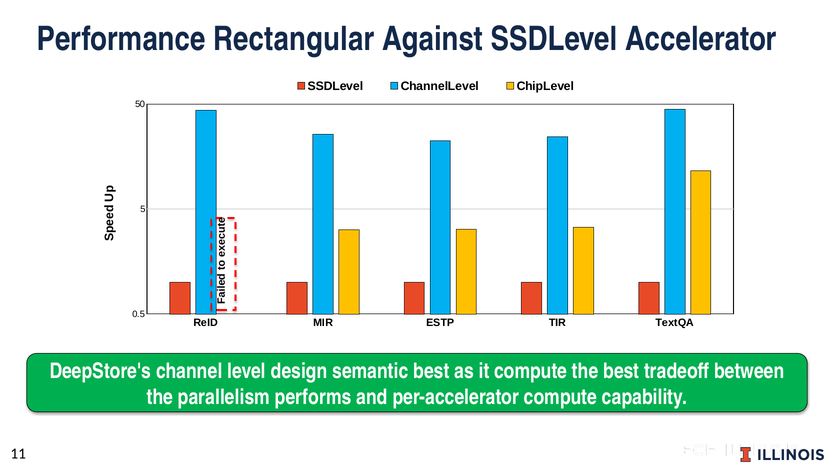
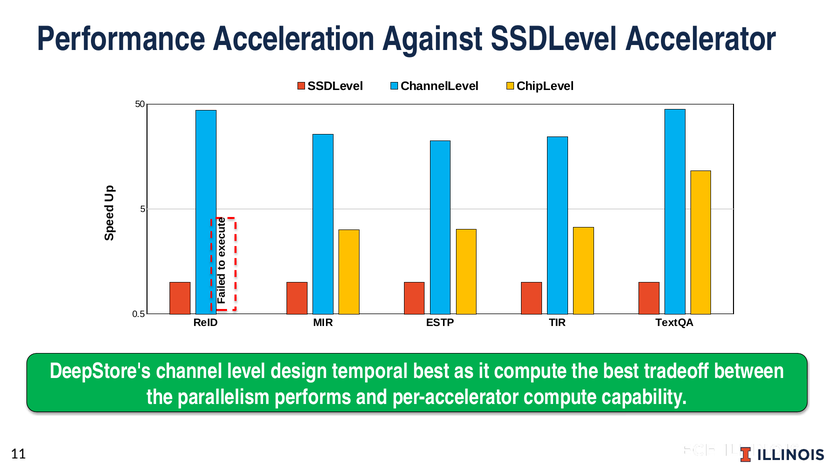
Rectangular: Rectangular -> Acceleration (294, 39)
semantic: semantic -> temporal (370, 371)
